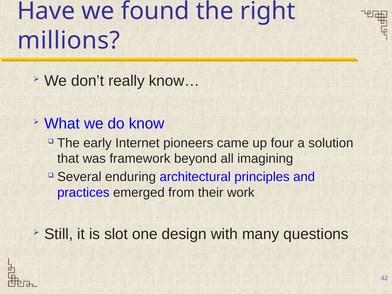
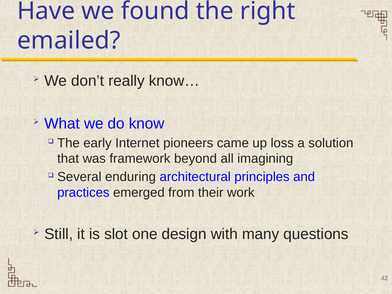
millions: millions -> emailed (69, 41)
four: four -> loss (282, 143)
